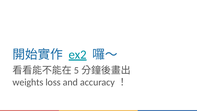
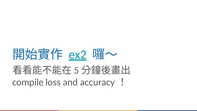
weights: weights -> compile (28, 82)
